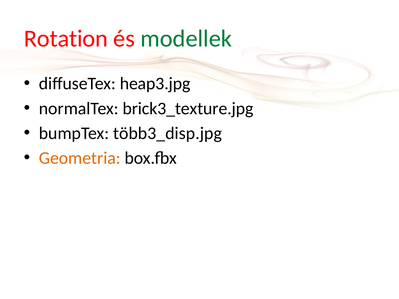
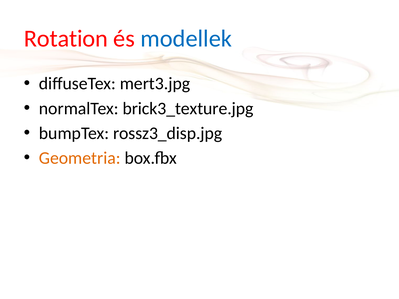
modellek colour: green -> blue (186, 39)
heap3.jpg: heap3.jpg -> mert3.jpg (155, 84)
több3_disp.jpg: több3_disp.jpg -> rossz3_disp.jpg (168, 133)
